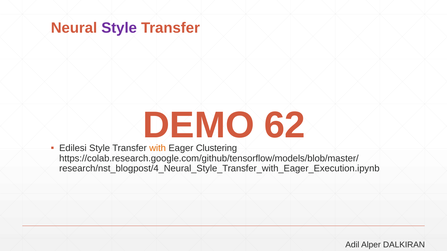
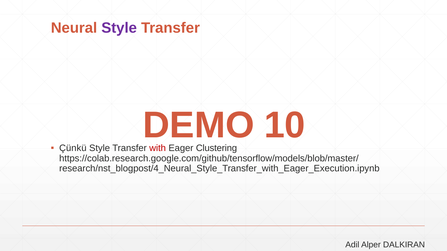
62: 62 -> 10 (285, 125)
Edilesi: Edilesi -> Çünkü (73, 149)
with colour: orange -> red (158, 149)
